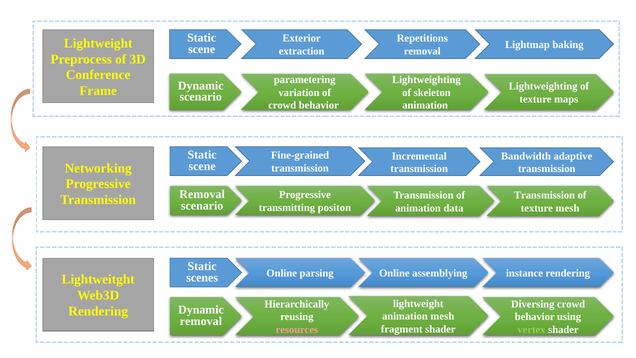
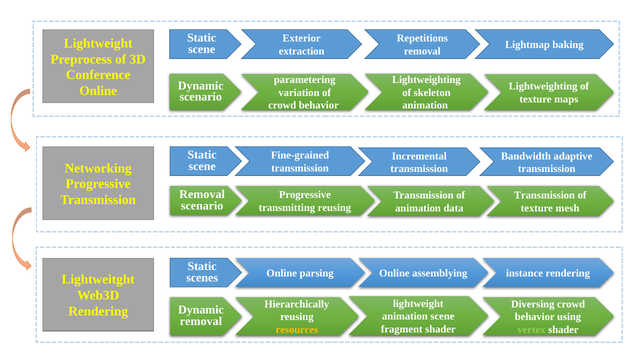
Frame: Frame -> Online (98, 91)
transmitting positon: positon -> reusing (334, 207)
animation mesh: mesh -> scene (442, 316)
resources colour: pink -> yellow (297, 329)
